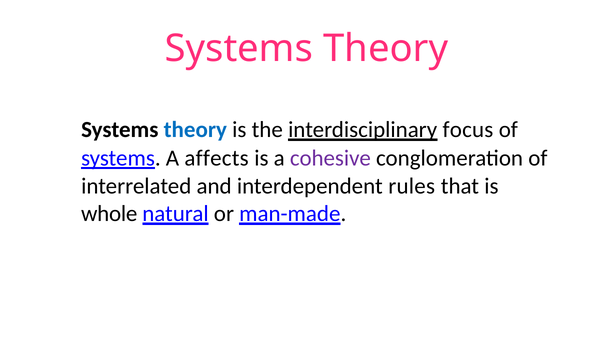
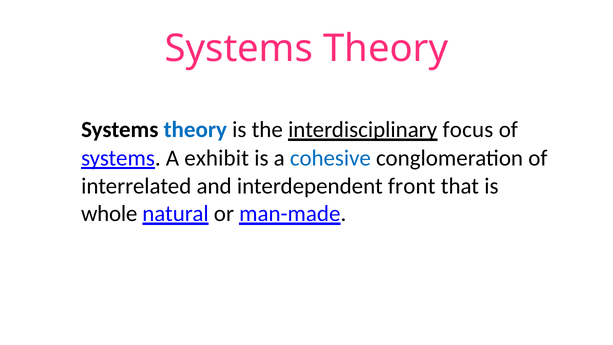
affects: affects -> exhibit (217, 158)
cohesive colour: purple -> blue (330, 158)
rules: rules -> front (412, 186)
